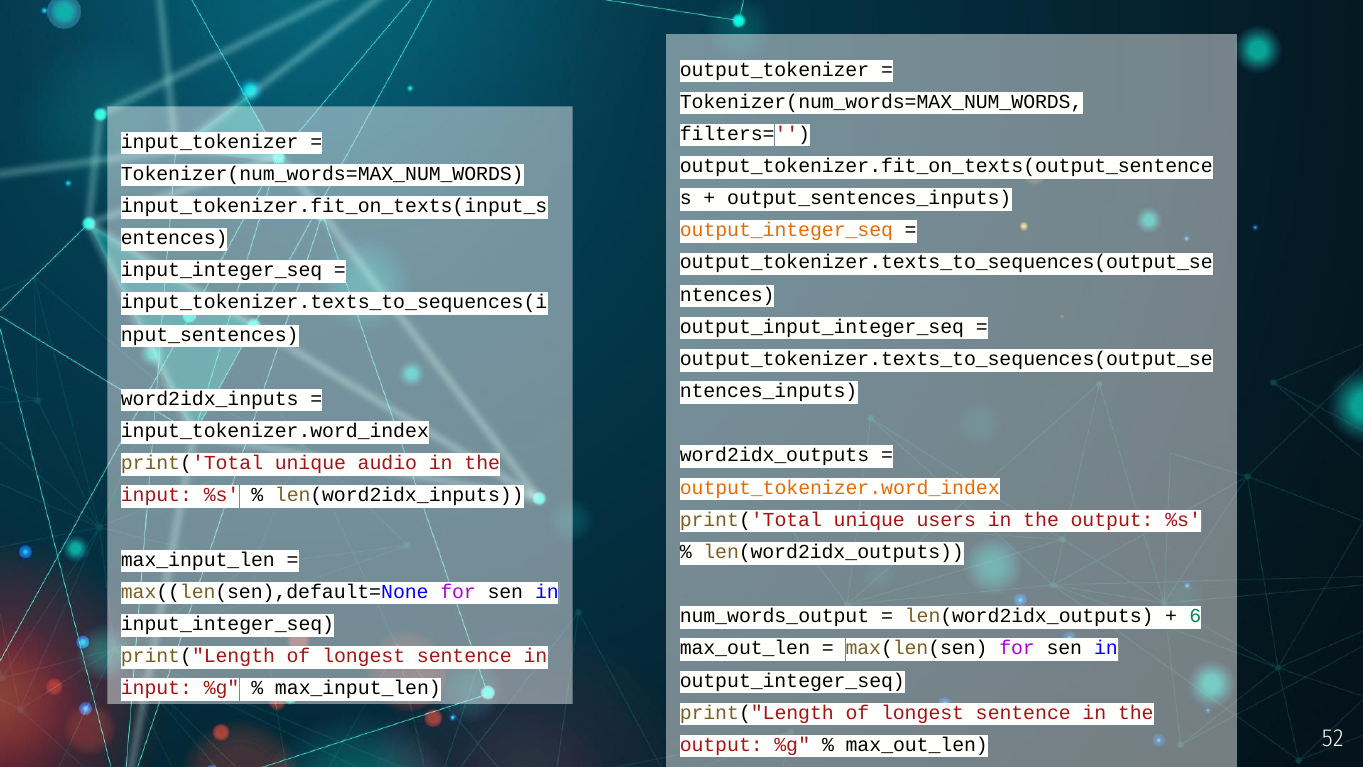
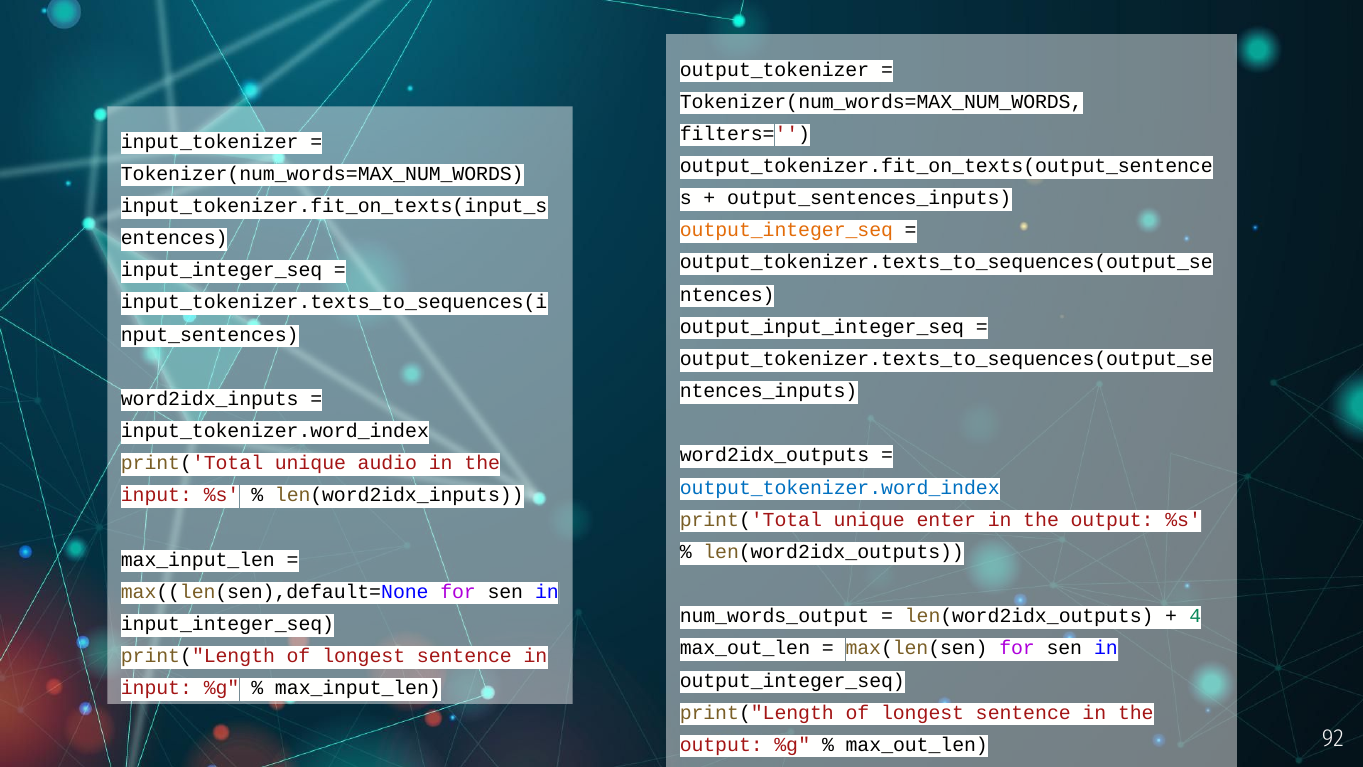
output_tokenizer.word_index colour: orange -> blue (840, 487)
users: users -> enter (946, 519)
6: 6 -> 4 (1195, 616)
52: 52 -> 92 (1333, 738)
